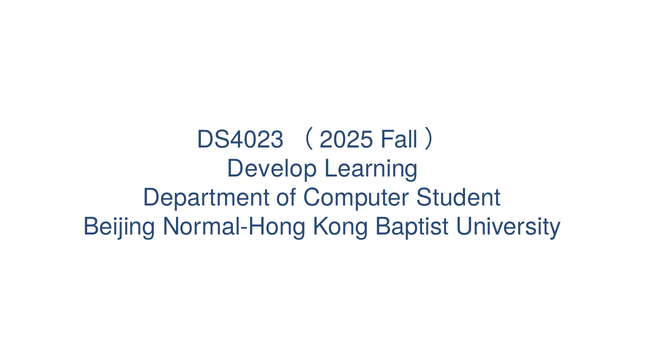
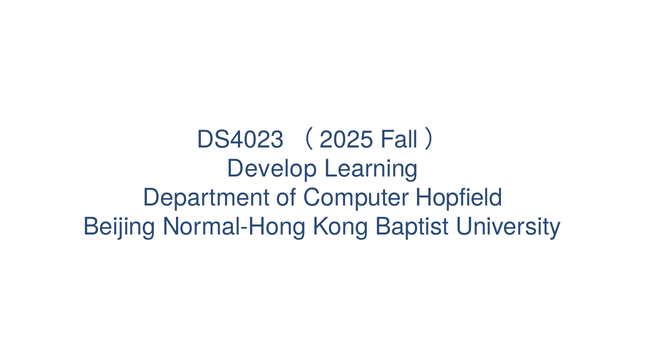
Student: Student -> Hopfield (459, 198)
